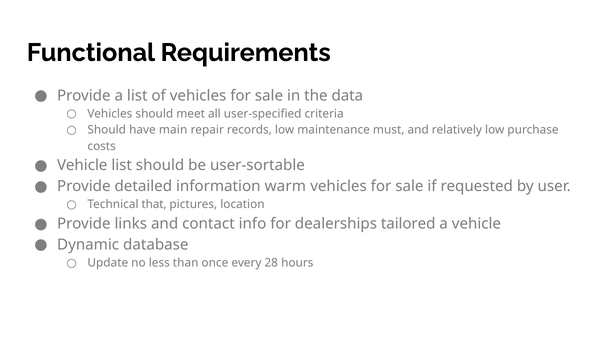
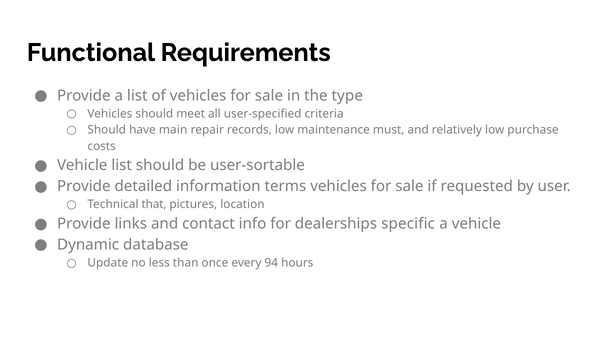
data: data -> type (347, 95)
warm: warm -> terms (285, 186)
tailored: tailored -> specific (408, 223)
28: 28 -> 94 (271, 262)
